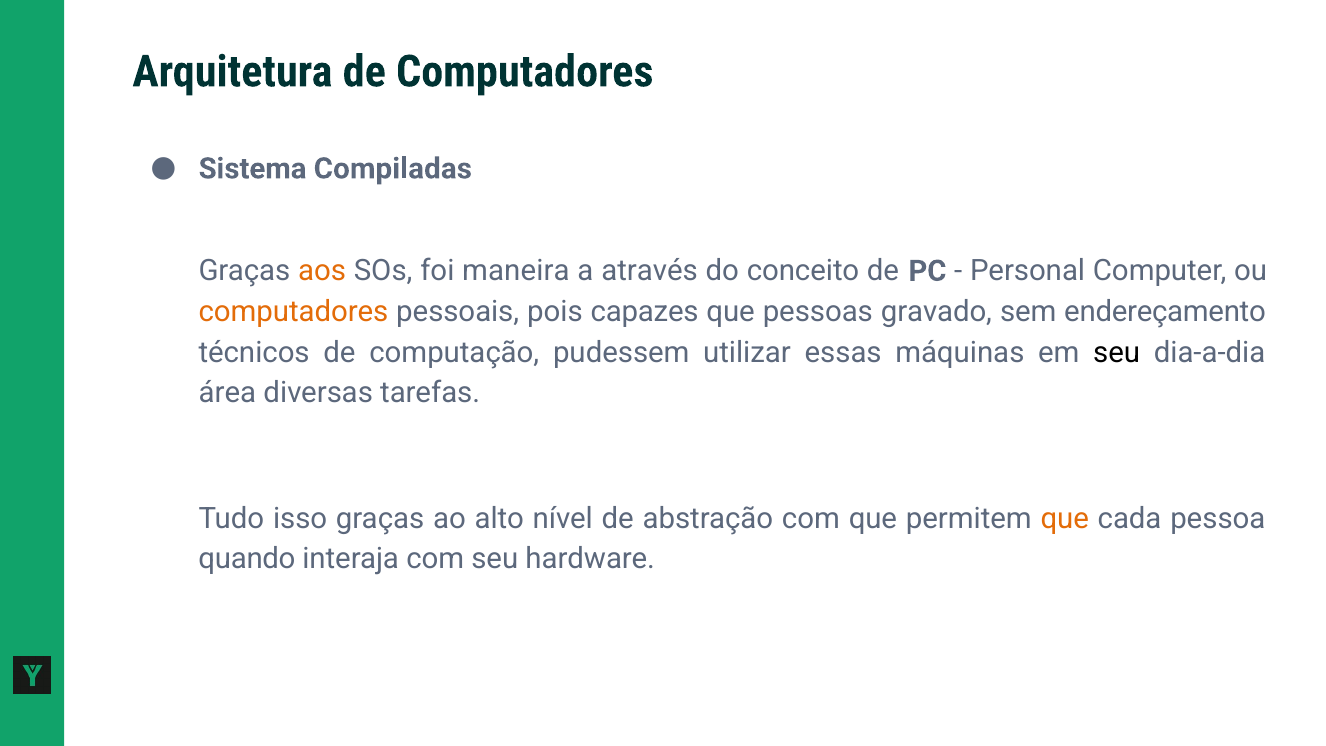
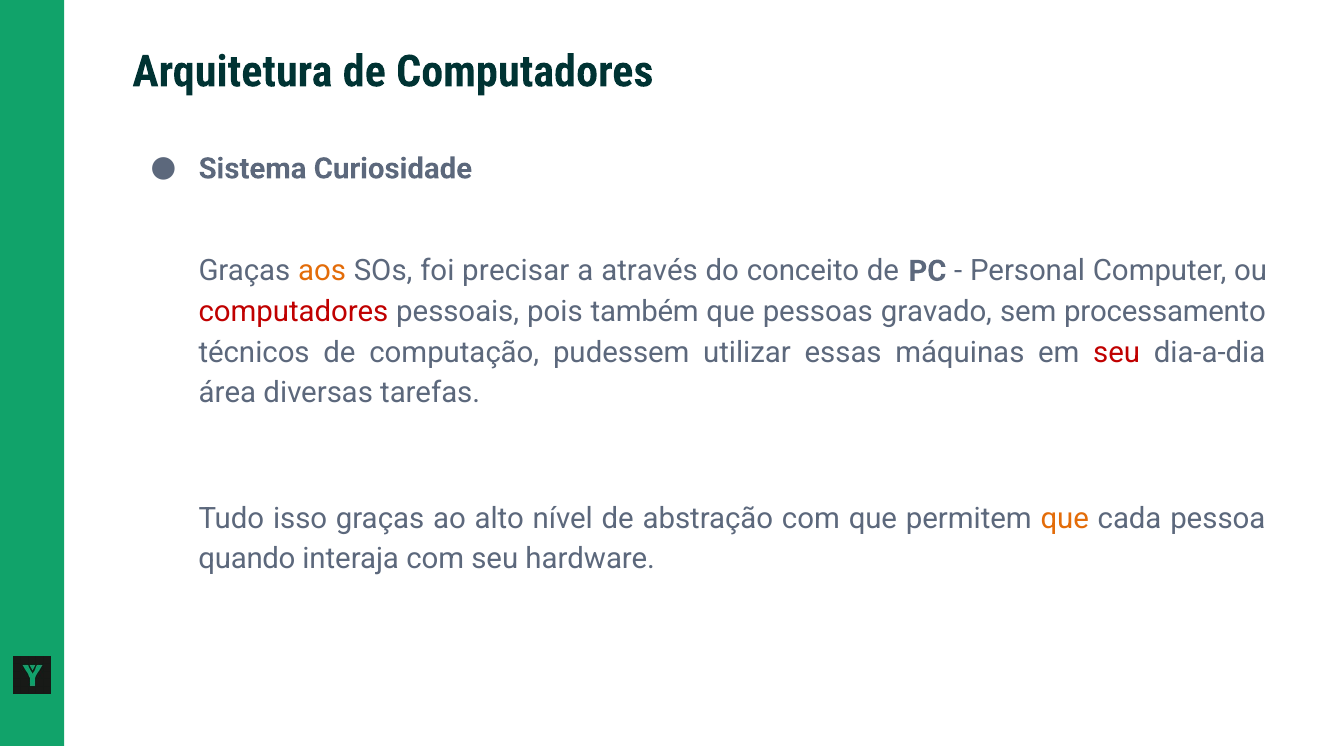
Compiladas: Compiladas -> Curiosidade (393, 169)
maneira: maneira -> precisar (516, 271)
computadores colour: orange -> red (293, 312)
capazes: capazes -> também (645, 312)
endereçamento: endereçamento -> processamento (1165, 312)
seu colour: black -> red (1117, 352)
